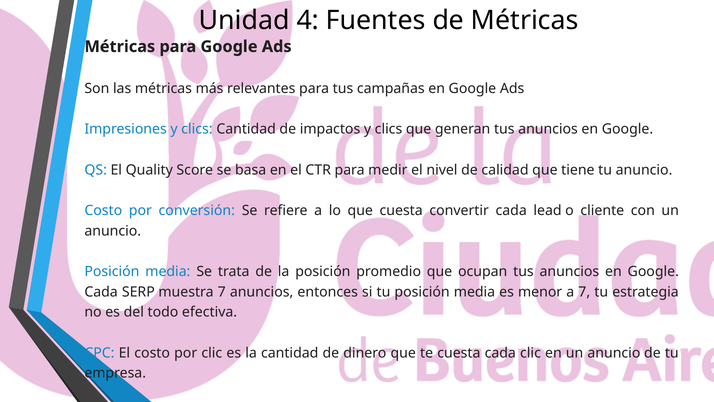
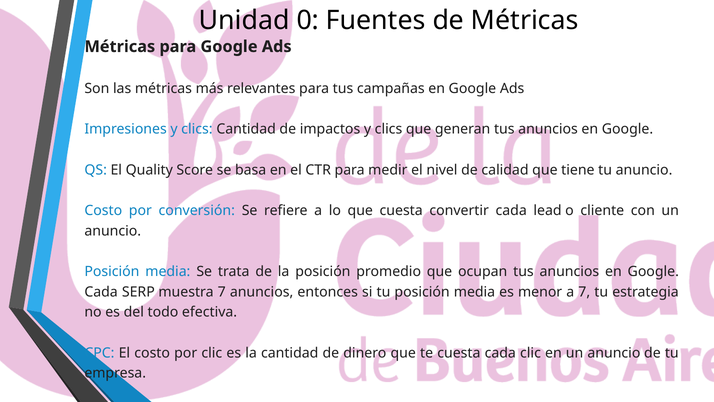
4: 4 -> 0 (308, 21)
